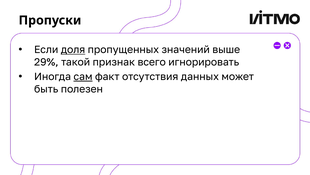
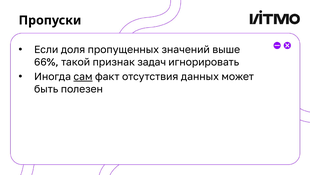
доля underline: present -> none (73, 50)
29%: 29% -> 66% (46, 62)
всего: всего -> задач (152, 62)
